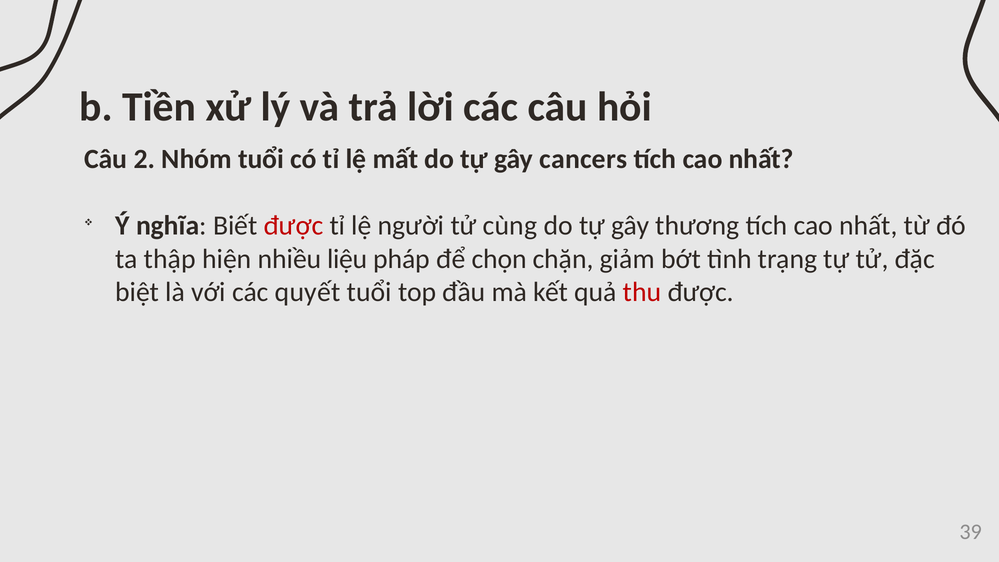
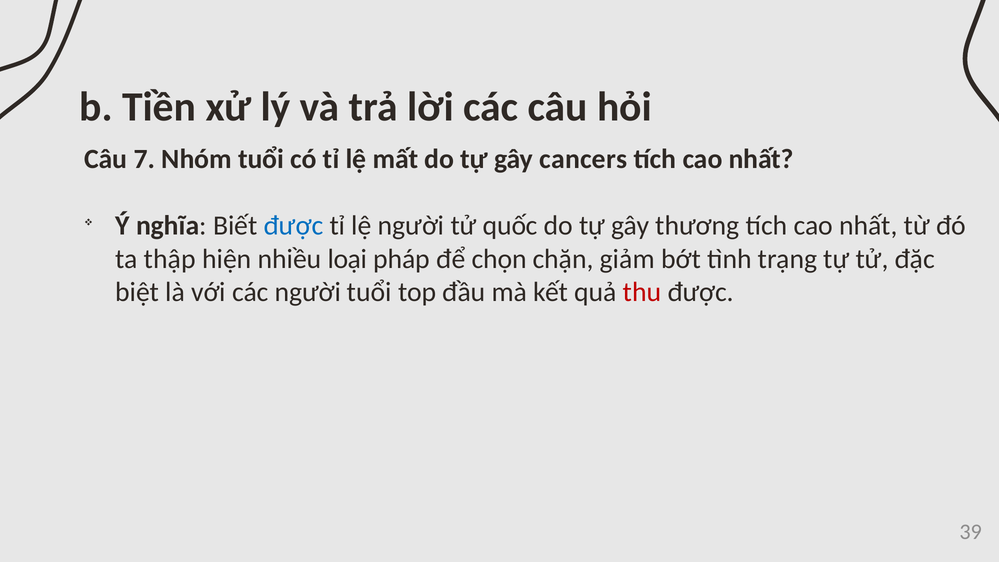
2: 2 -> 7 (144, 159)
được colour: red -> blue (293, 226)
cùng: cùng -> quốc (510, 226)
liệu: liệu -> loại (347, 259)
các quyết: quyết -> người (308, 292)
